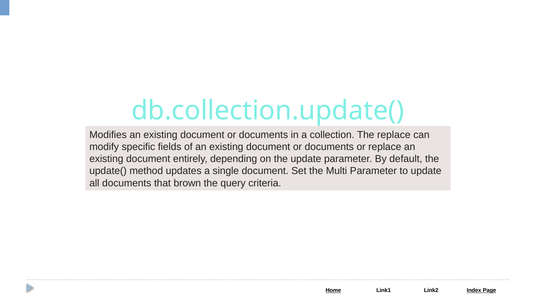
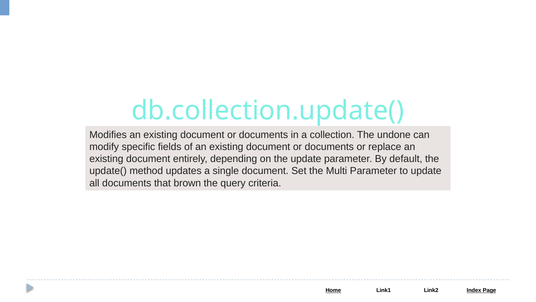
The replace: replace -> undone (394, 135)
